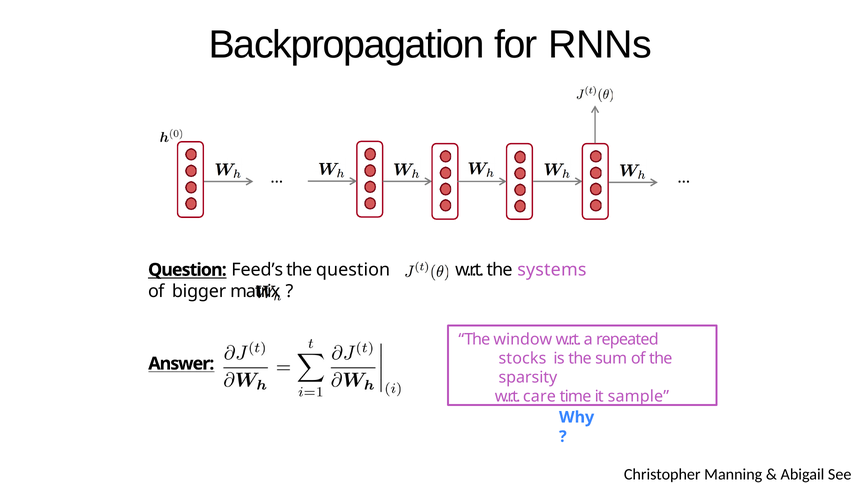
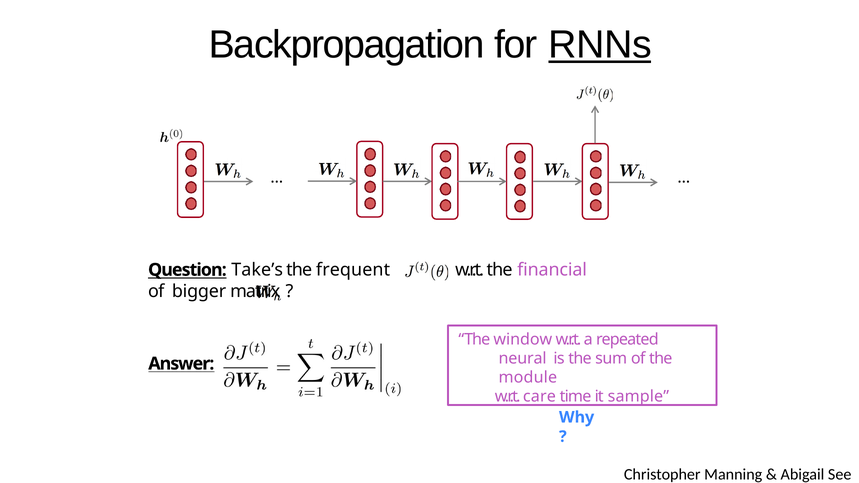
RNNs underline: none -> present (600, 45)
systems: systems -> financial (552, 270)
Feed’s: Feed’s -> Take’s (257, 270)
the question: question -> frequent (353, 270)
stocks: stocks -> neural (523, 359)
sparsity: sparsity -> module (528, 378)
